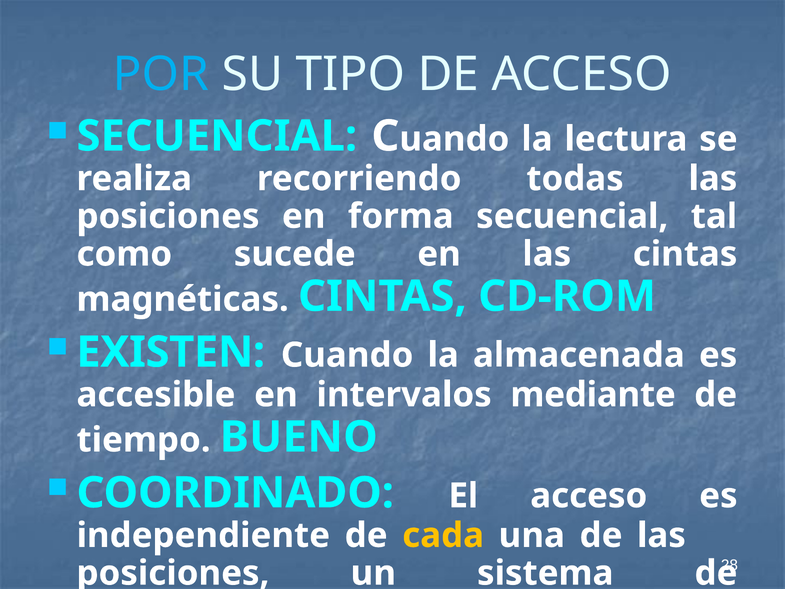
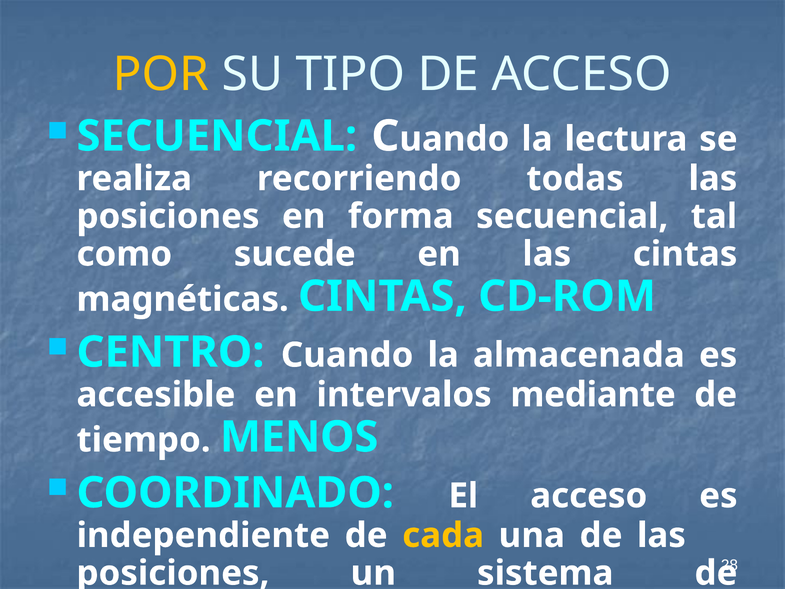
POR colour: light blue -> yellow (161, 74)
EXISTEN: EXISTEN -> CENTRO (171, 352)
BUENO: BUENO -> MENOS (299, 437)
